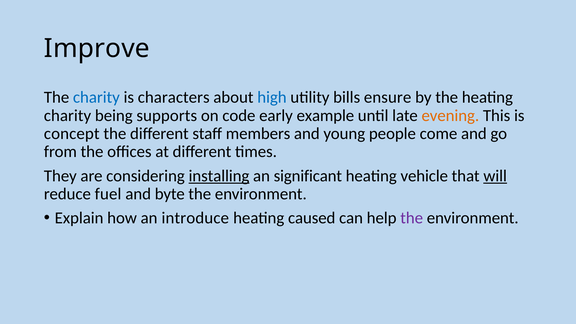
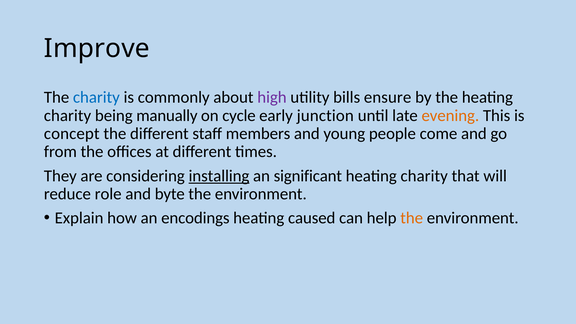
characters: characters -> commonly (174, 97)
high colour: blue -> purple (272, 97)
supports: supports -> manually (167, 115)
code: code -> cycle (239, 115)
example: example -> junction (325, 115)
vehicle: vehicle -> charity (424, 176)
will underline: present -> none (495, 176)
fuel: fuel -> role (108, 194)
introduce: introduce -> encodings (195, 218)
the colour: purple -> orange (412, 218)
